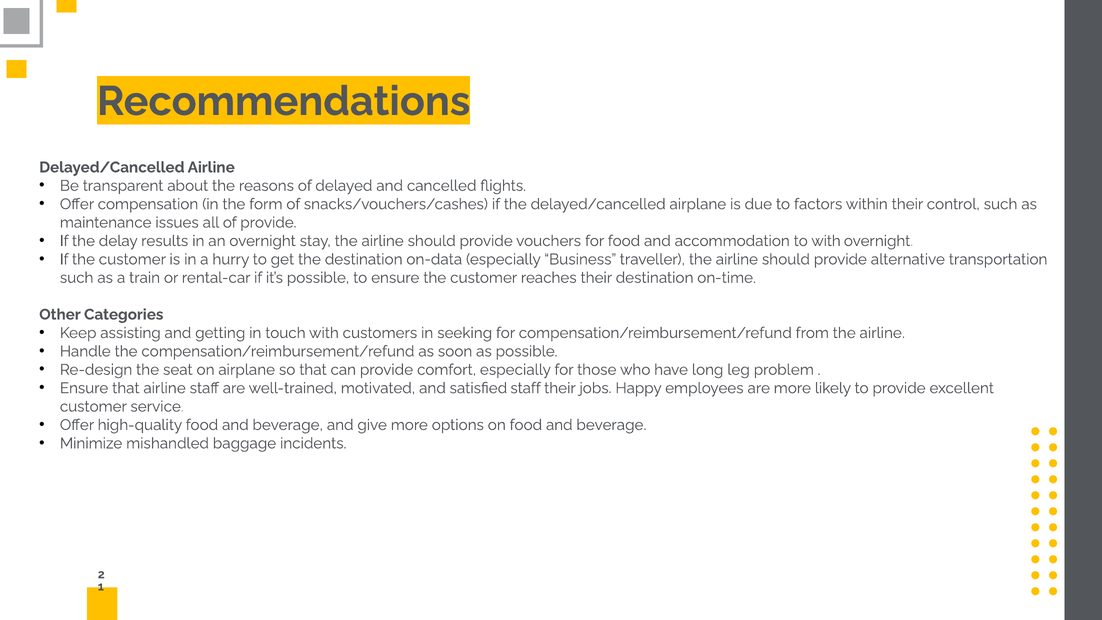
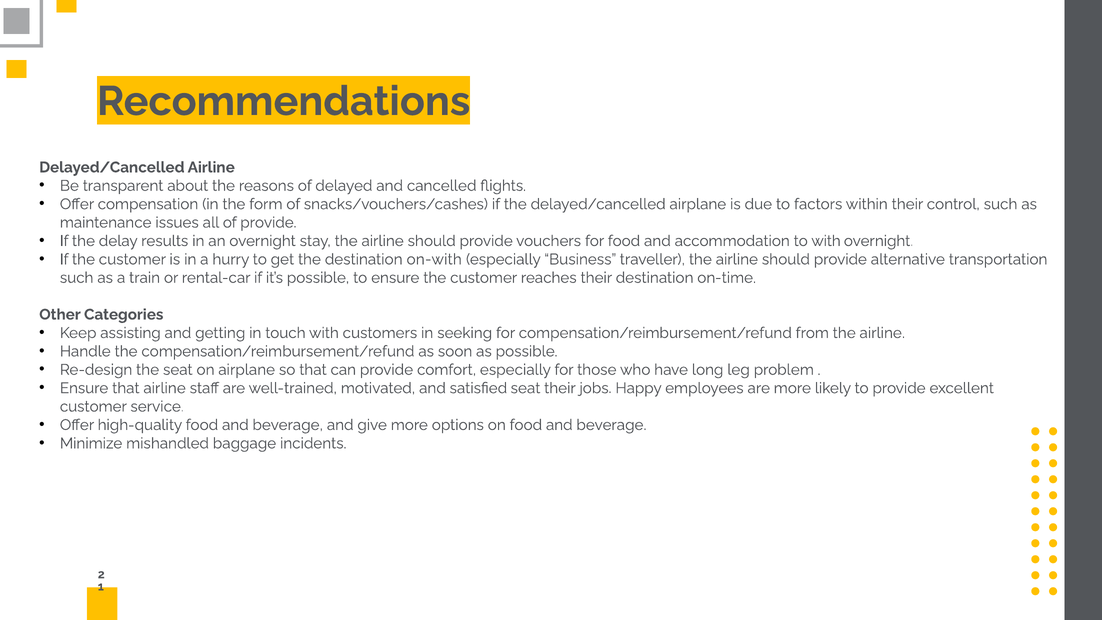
on-data: on-data -> on-with (434, 259)
satisfied staff: staff -> seat (525, 388)
